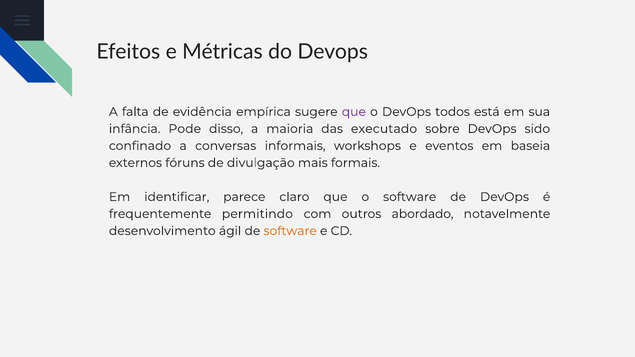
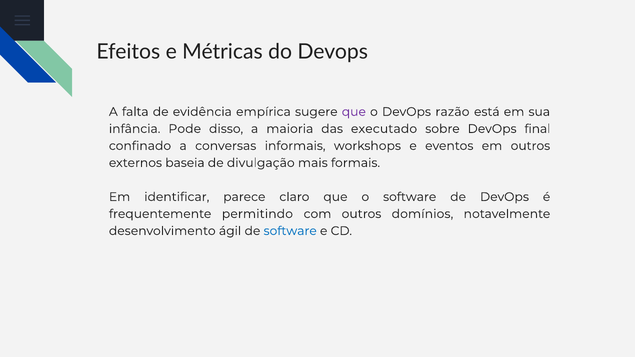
todos: todos -> razão (452, 112)
sido: sido -> final (537, 129)
em baseia: baseia -> outros (530, 146)
fóruns: fóruns -> baseia (185, 163)
abordado: abordado -> domínios (422, 214)
software colour: orange -> blue (290, 231)
